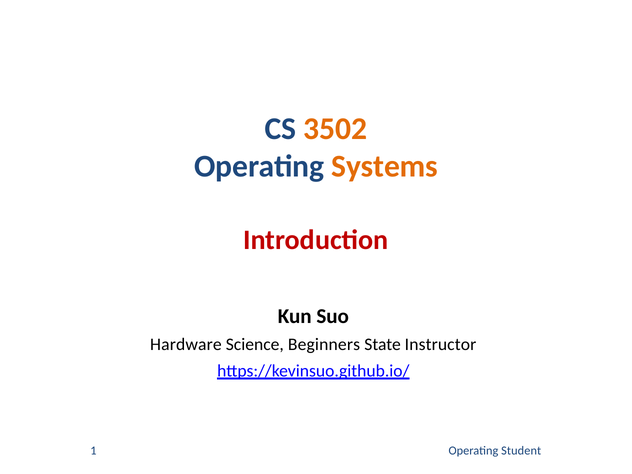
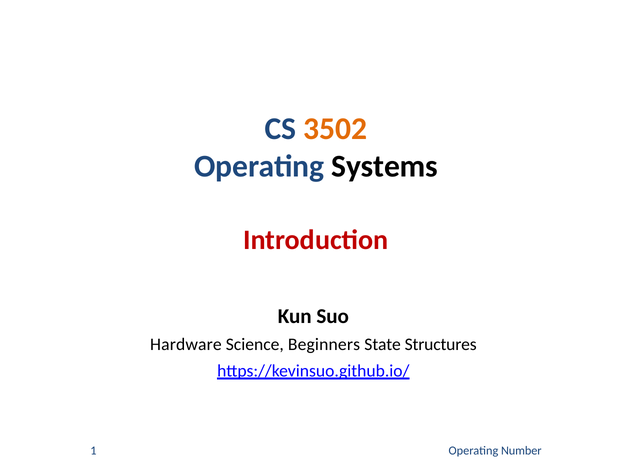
Systems colour: orange -> black (385, 167)
Instructor: Instructor -> Structures (441, 345)
Student: Student -> Number (521, 451)
